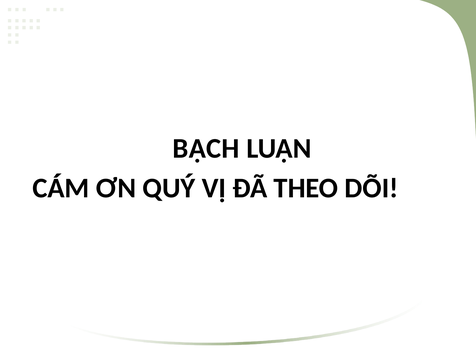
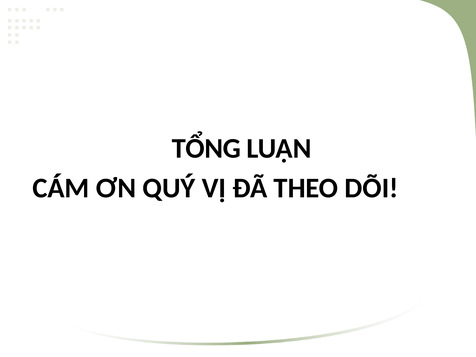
BẠCH: BẠCH -> TỔNG (206, 148)
